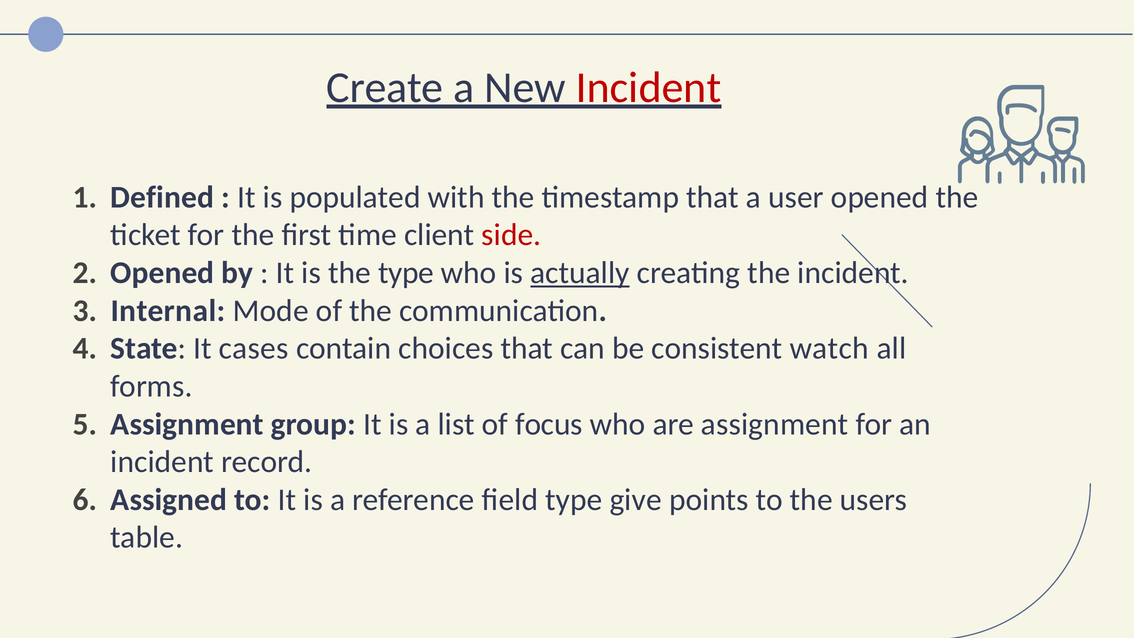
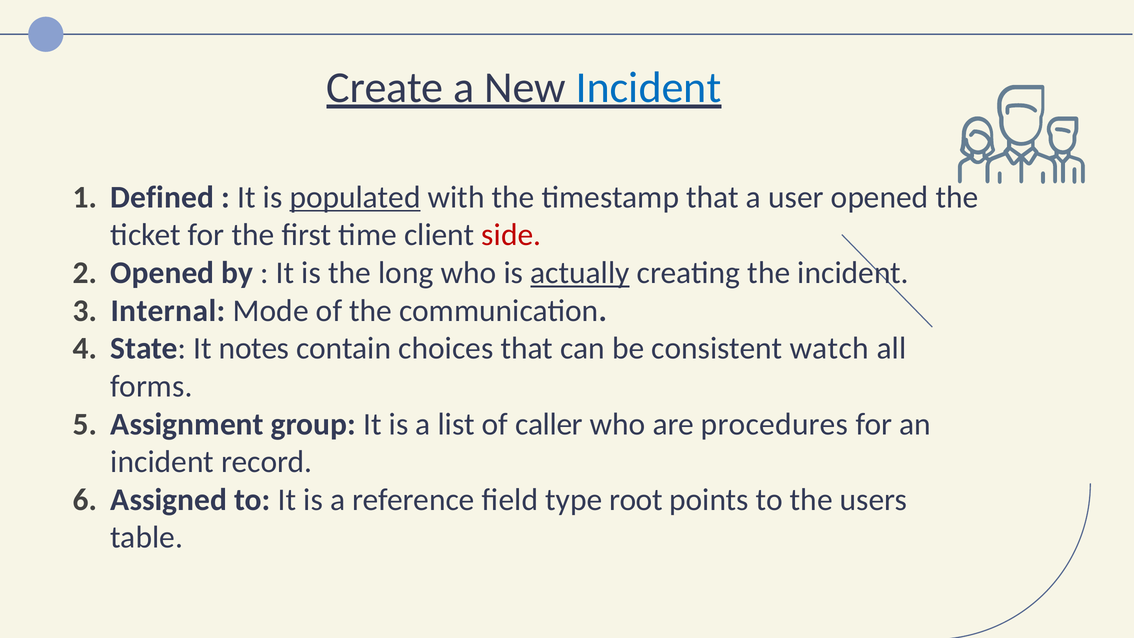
Incident colour: red -> blue (649, 87)
populated underline: none -> present (355, 197)
the type: type -> long (406, 273)
cases: cases -> notes (254, 348)
focus: focus -> caller (549, 424)
are assignment: assignment -> procedures (775, 424)
give: give -> root (636, 500)
